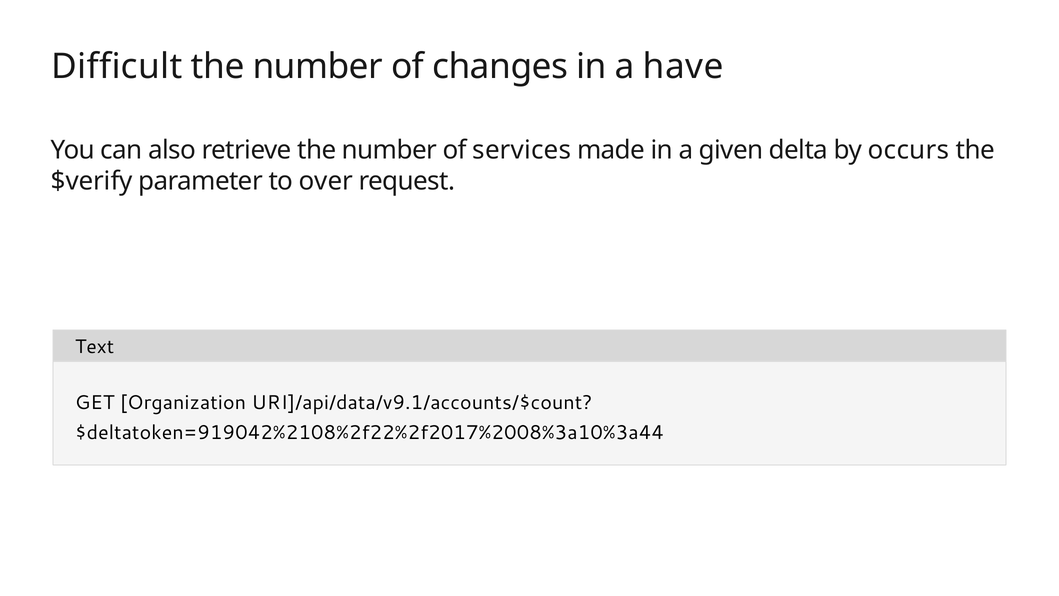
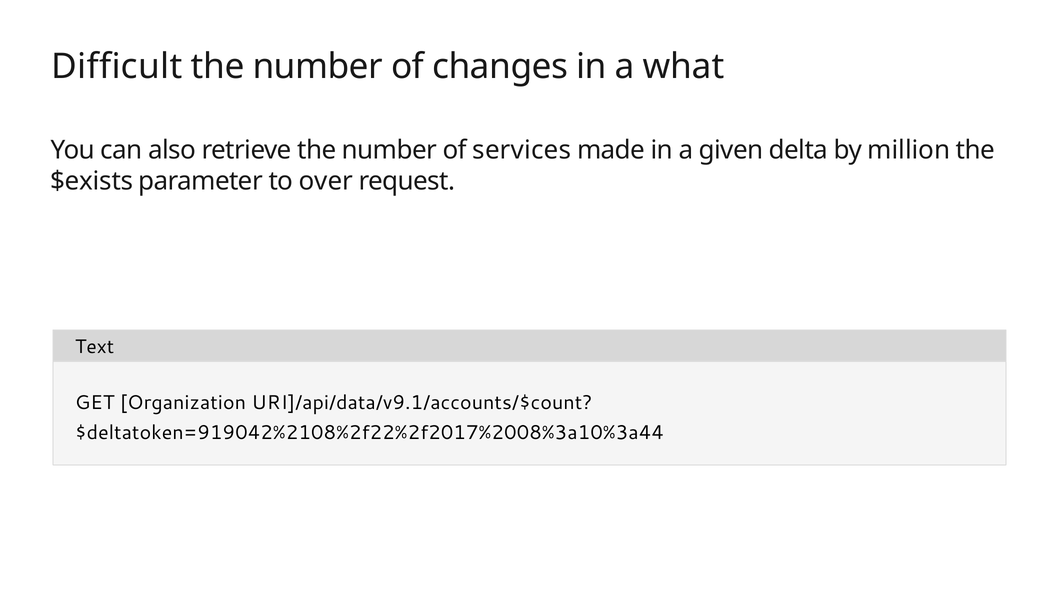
have: have -> what (684, 67)
occurs: occurs -> million (909, 150)
$verify: $verify -> $exists (92, 181)
